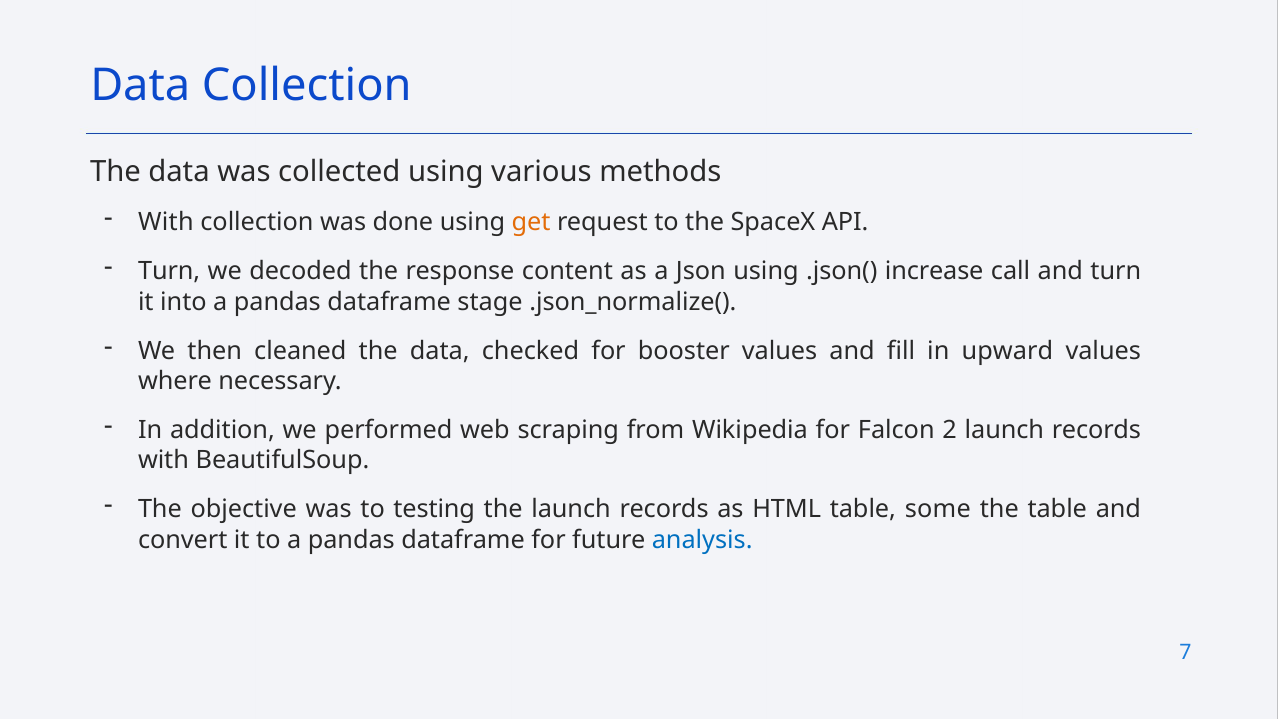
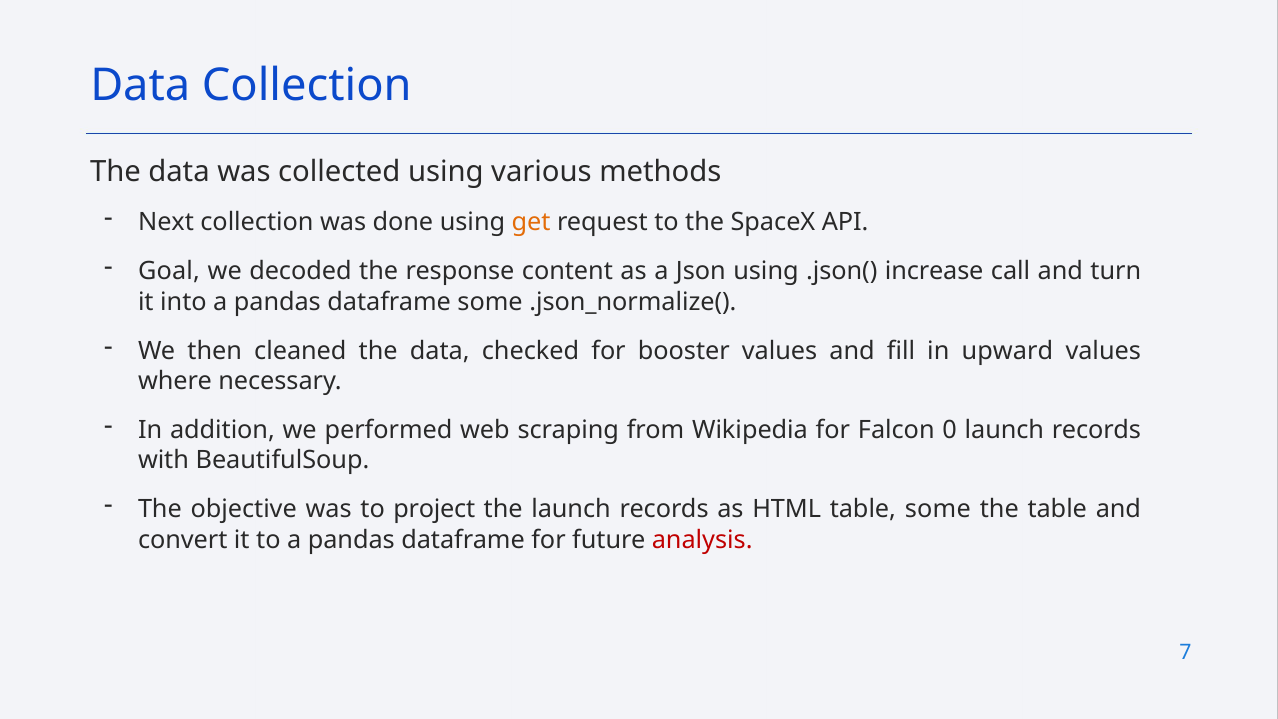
With: With -> Next (166, 223)
Turn: Turn -> Goal (169, 272)
dataframe stage: stage -> some (490, 302)
2: 2 -> 0 (950, 430)
testing: testing -> project (434, 509)
analysis colour: blue -> red (702, 540)
